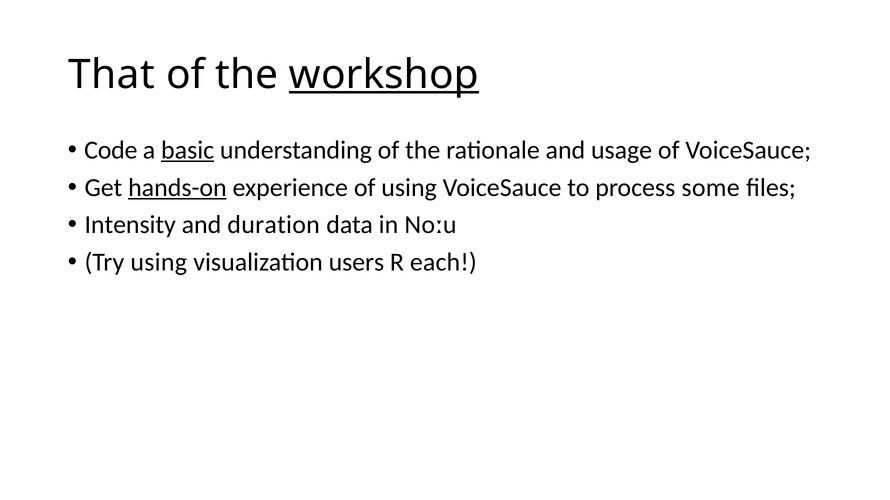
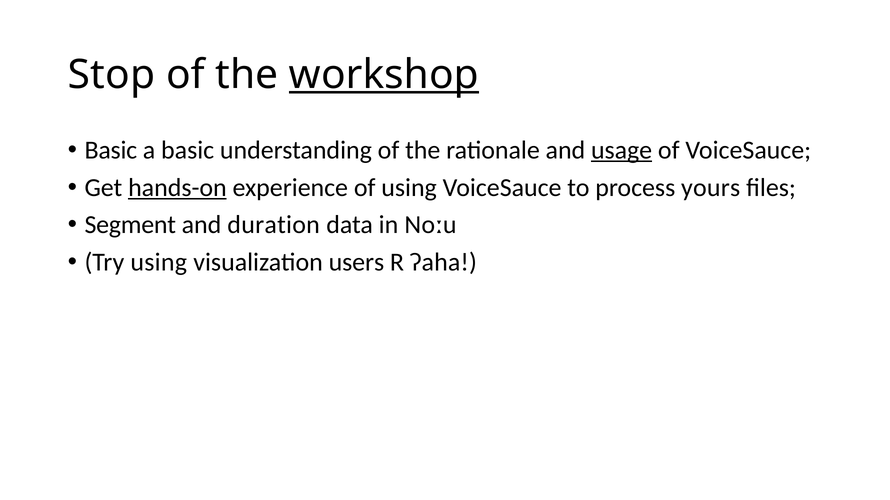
That: That -> Stop (112, 75)
Code: Code -> Basic (111, 150)
basic underline: present -> none (188, 150)
usage underline: none -> present (622, 150)
some: some -> yours (711, 188)
Intensity: Intensity -> Segment (130, 225)
each: each -> ʔaha (443, 262)
